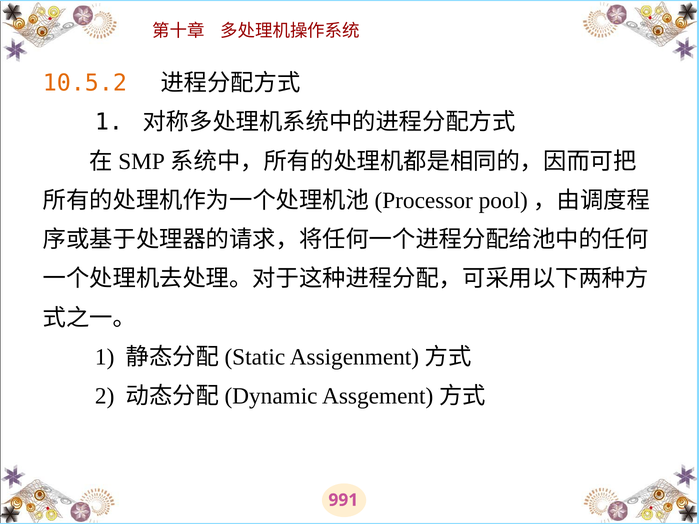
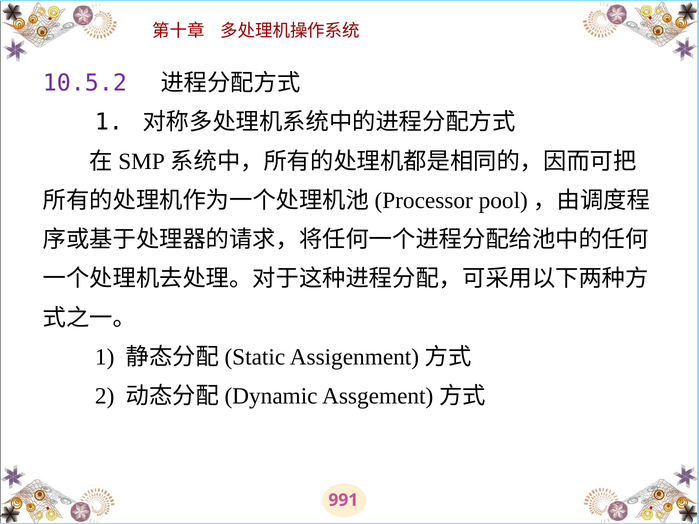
10.5.2 colour: orange -> purple (85, 83)
